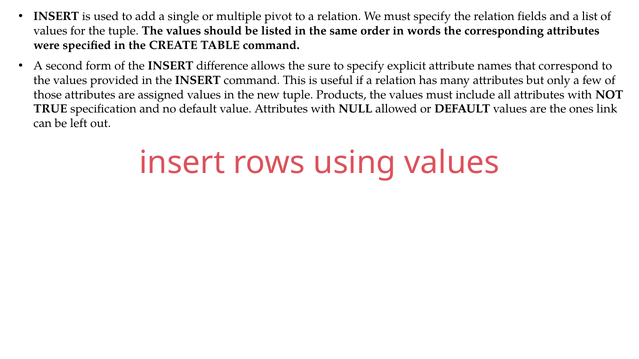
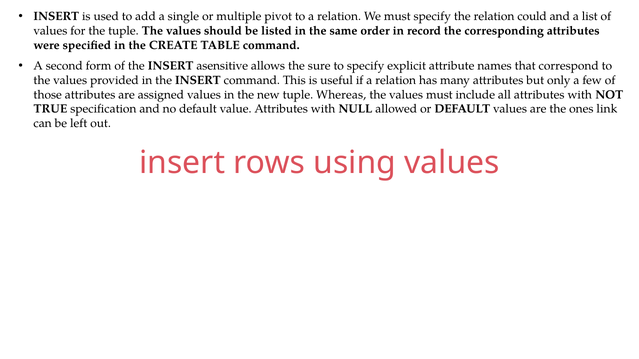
fields: fields -> could (532, 16)
words: words -> record (424, 31)
difference: difference -> asensitive (222, 66)
Products: Products -> Whereas (341, 95)
